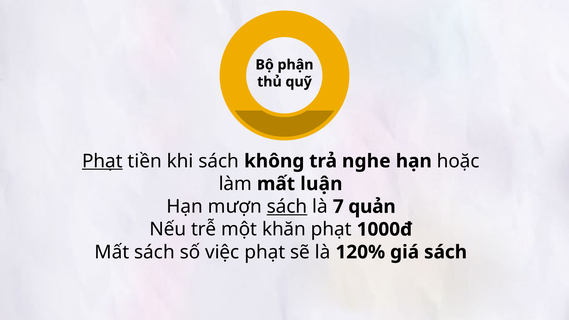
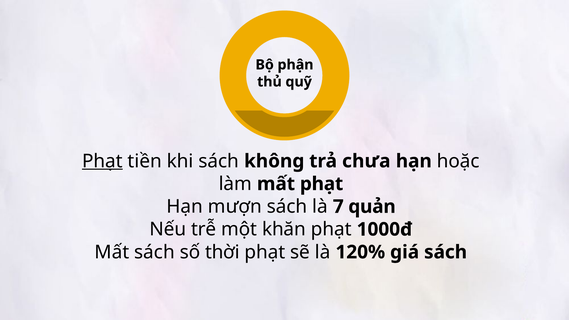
nghe: nghe -> chưa (366, 161)
mất luận: luận -> phạt (322, 184)
sách underline: present -> none (287, 207)
việc: việc -> thời (222, 252)
